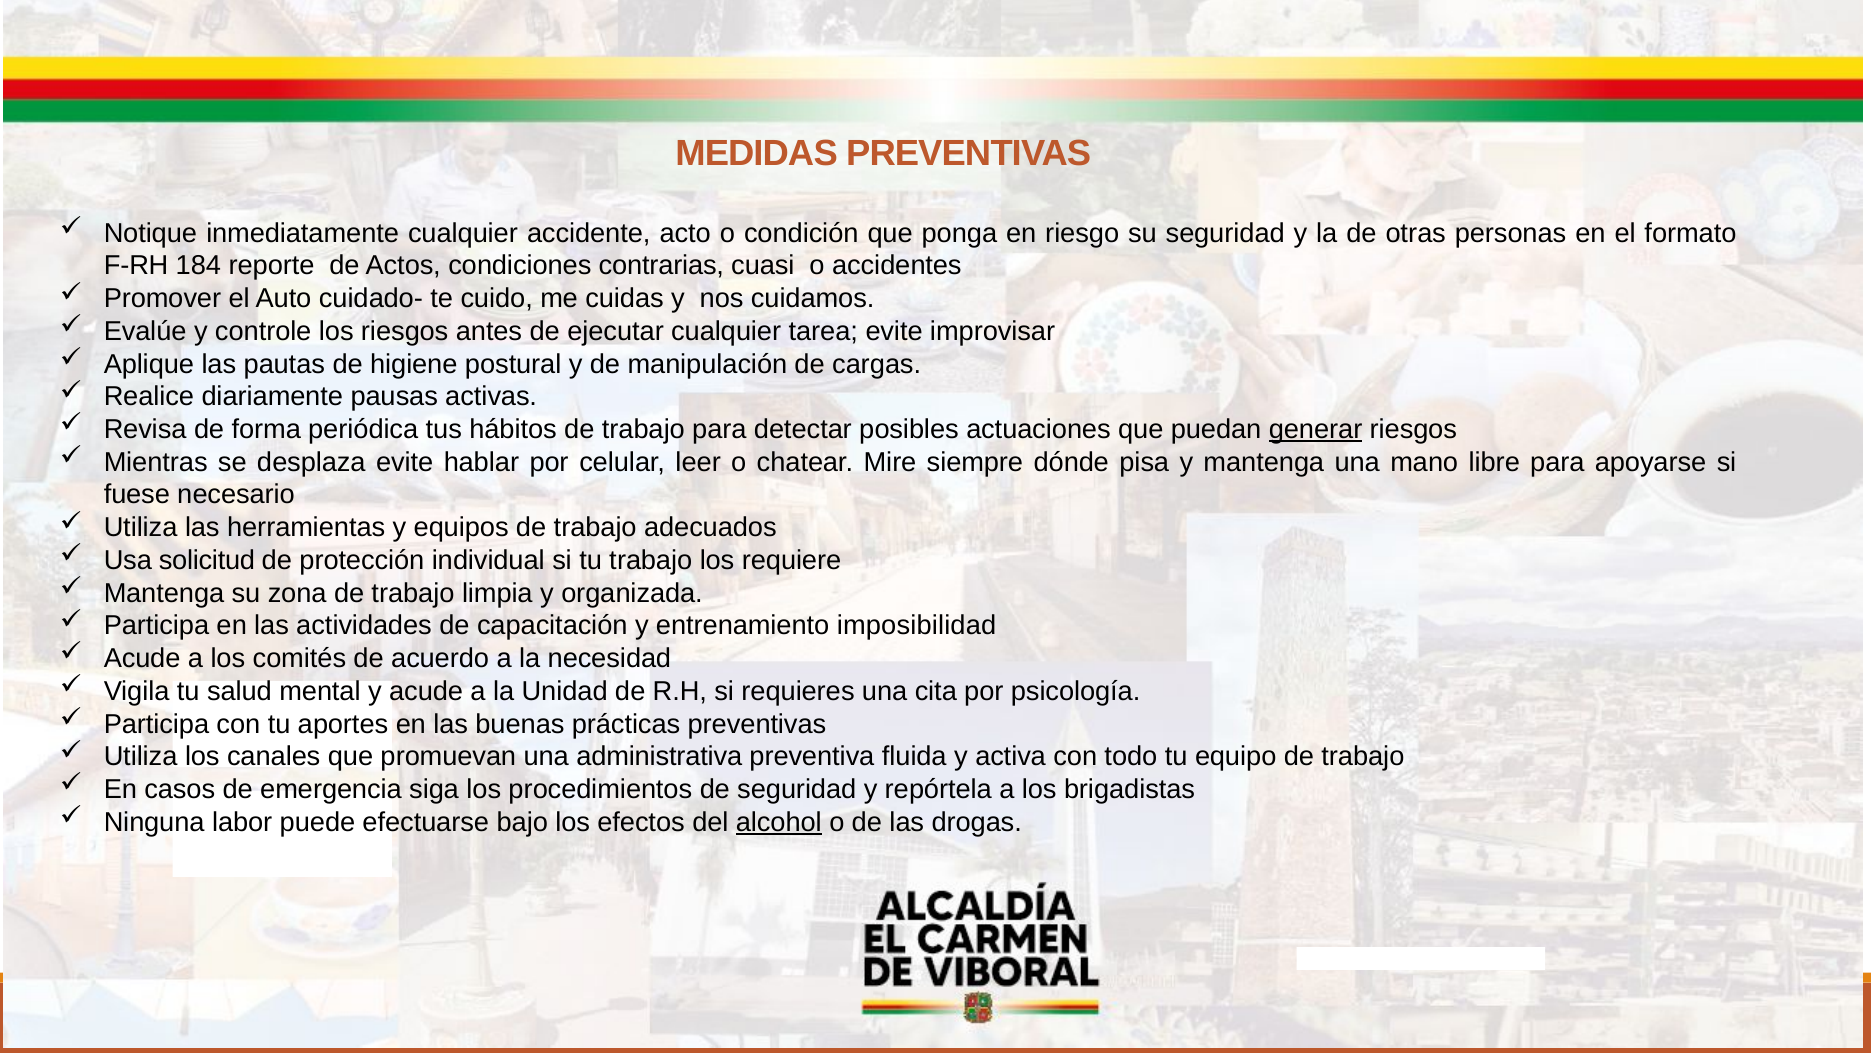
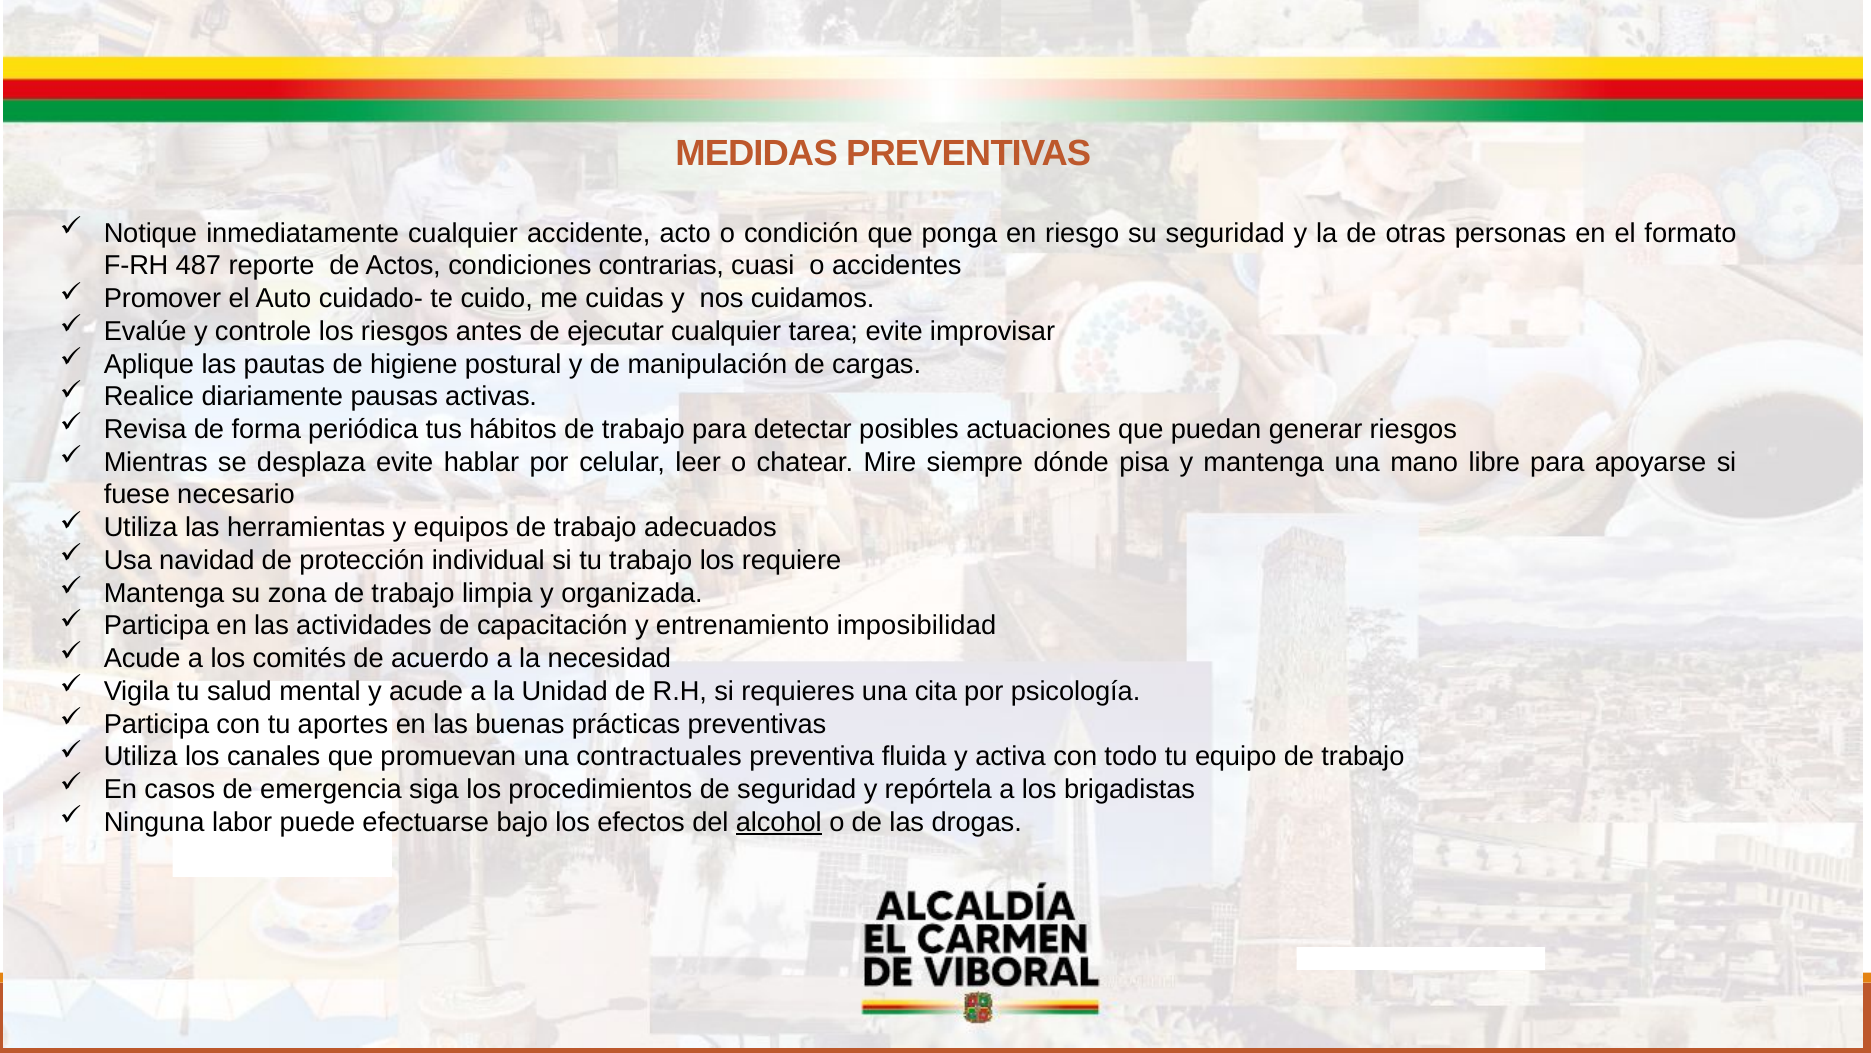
184: 184 -> 487 (198, 266)
generar underline: present -> none (1316, 429)
solicitud: solicitud -> navidad (207, 560)
administrativa: administrativa -> contractuales (659, 756)
